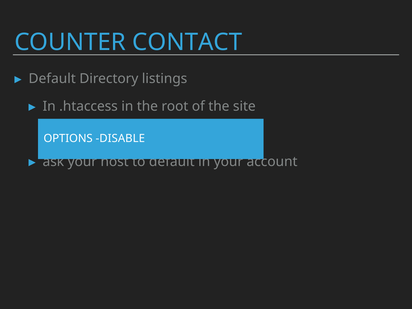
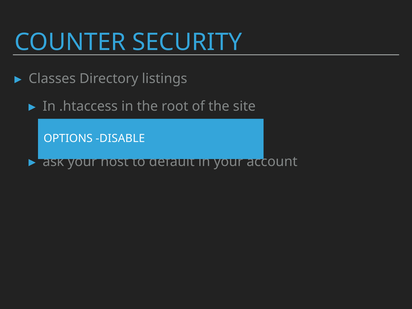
CONTACT: CONTACT -> SECURITY (187, 42)
Default: Default -> Classes (52, 79)
